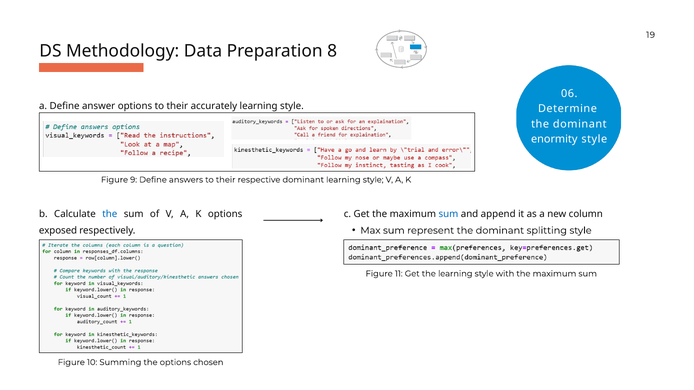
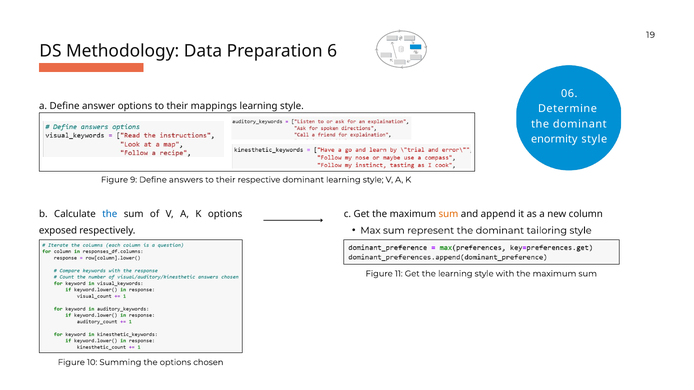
8: 8 -> 6 (332, 51)
accurately: accurately -> mappings (214, 106)
sum colour: blue -> orange (448, 214)
splitting: splitting -> tailoring (547, 231)
